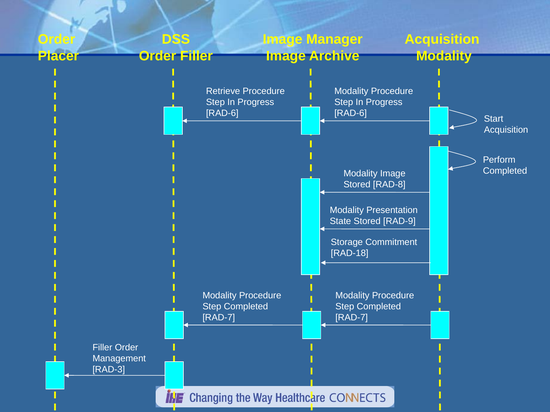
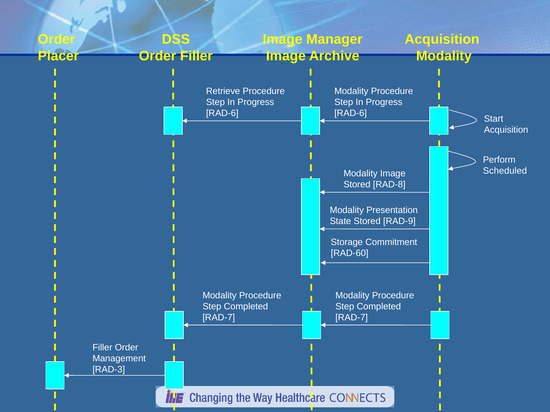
Completed: Completed -> Scheduled (505, 171)
RAD-18: RAD-18 -> RAD-60 (350, 254)
